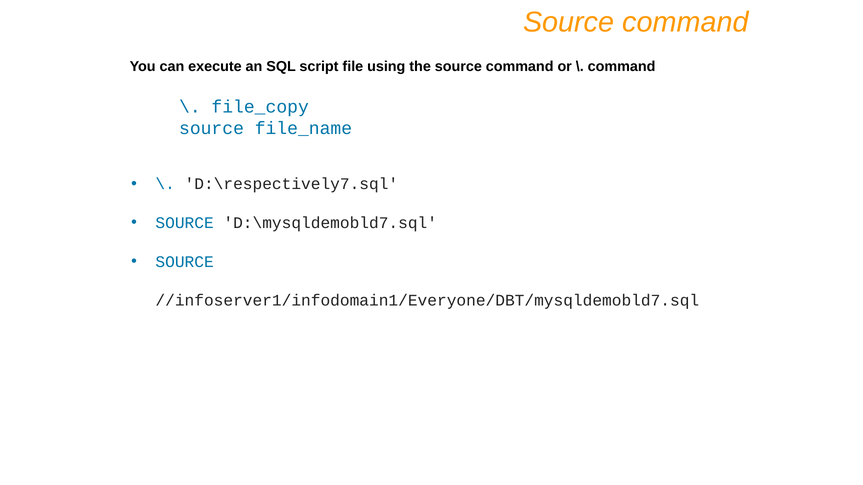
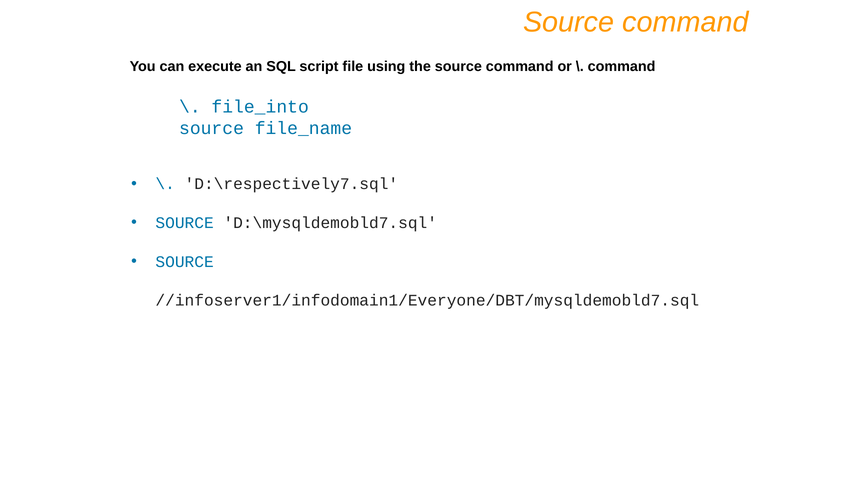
file_copy: file_copy -> file_into (260, 107)
